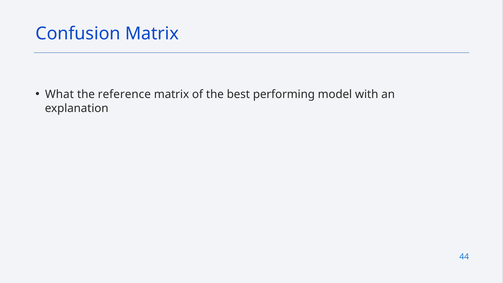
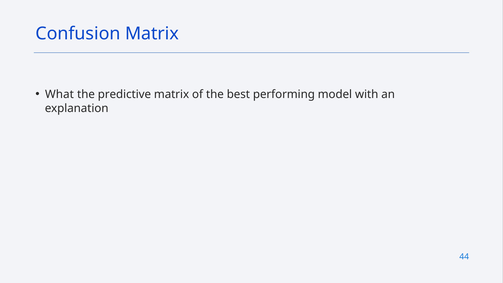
reference: reference -> predictive (124, 94)
